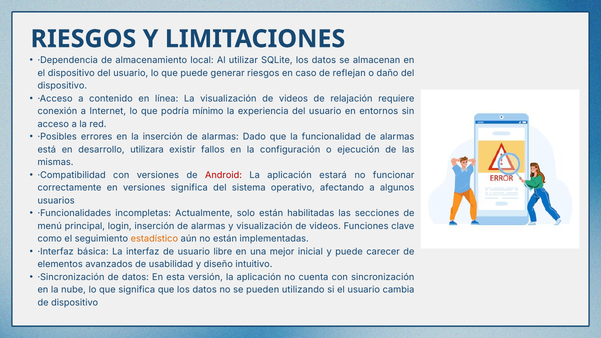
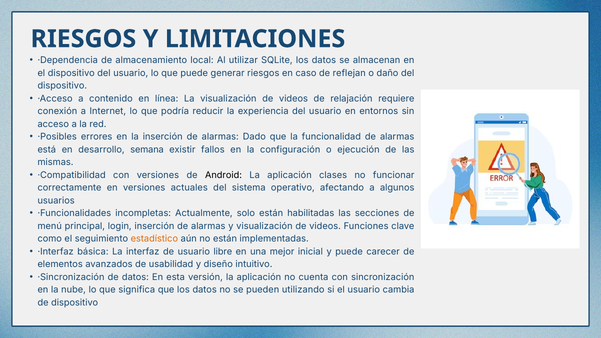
mínimo: mínimo -> reducir (208, 111)
utilizara: utilizara -> semana (147, 150)
Android colour: red -> black (224, 175)
estará: estará -> clases (333, 175)
versiones significa: significa -> actuales (189, 188)
